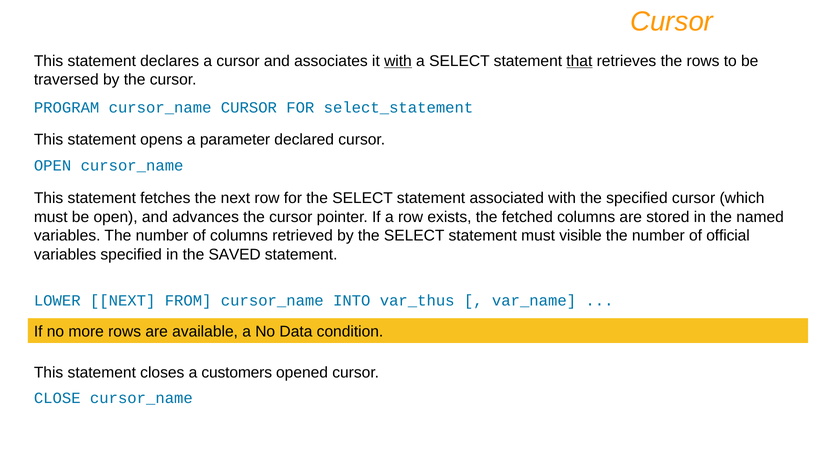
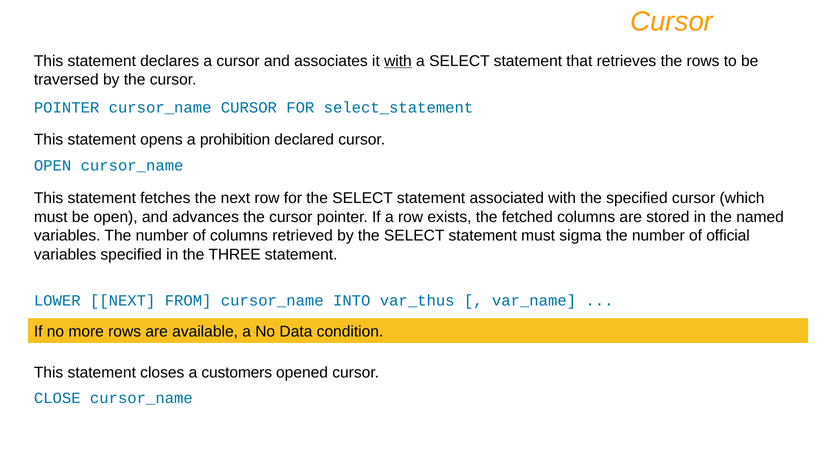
that underline: present -> none (579, 61)
PROGRAM: PROGRAM -> POINTER (67, 108)
parameter: parameter -> prohibition (235, 140)
visible: visible -> sigma (580, 236)
SAVED: SAVED -> THREE (235, 255)
